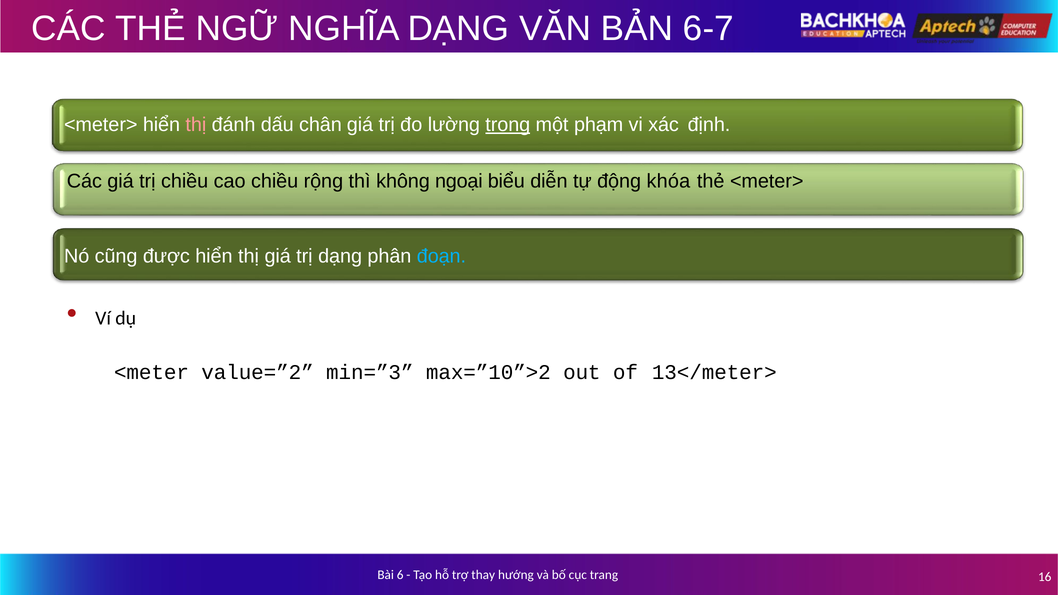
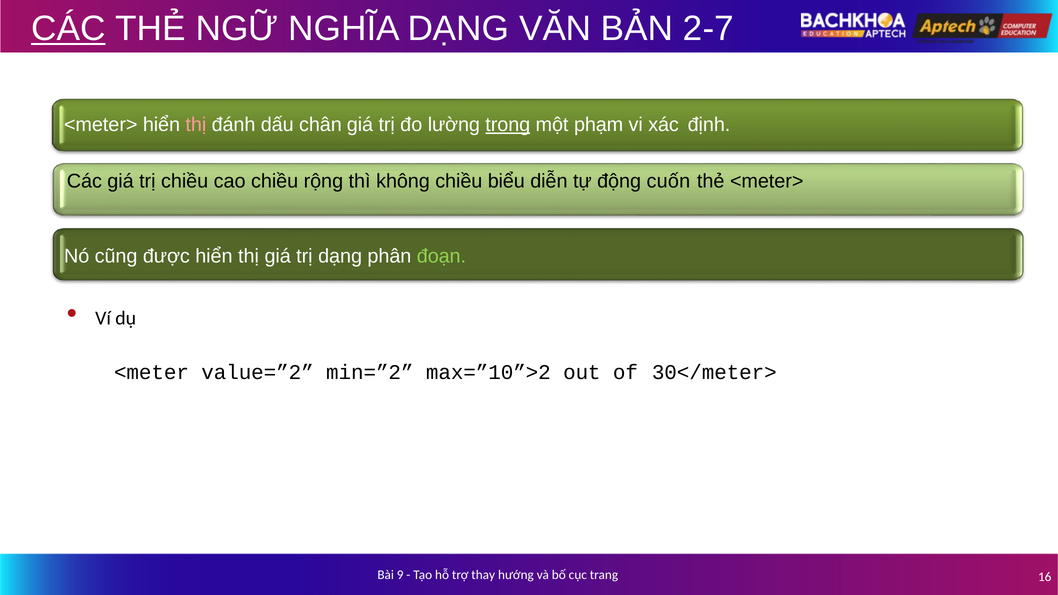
CÁC underline: none -> present (68, 29)
6-7: 6-7 -> 2-7 (708, 29)
không ngoại: ngoại -> chiều (459, 181)
khóa: khóa -> cuốn (668, 181)
đoạn colour: light blue -> light green (441, 256)
min=”3: min=”3 -> min=”2 (370, 373)
13</meter>: 13</meter> -> 30</meter> (714, 373)
6: 6 -> 9 (400, 575)
